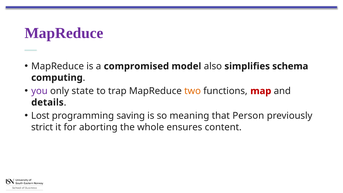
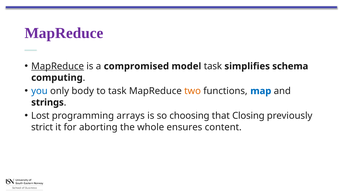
MapReduce underline: none -> present (58, 66)
model also: also -> task (213, 66)
you colour: purple -> blue (39, 91)
state: state -> body (83, 91)
to trap: trap -> task (117, 91)
map colour: red -> blue (261, 91)
details: details -> strings (47, 102)
saving: saving -> arrays (131, 116)
meaning: meaning -> choosing (189, 116)
Person: Person -> Closing (248, 116)
